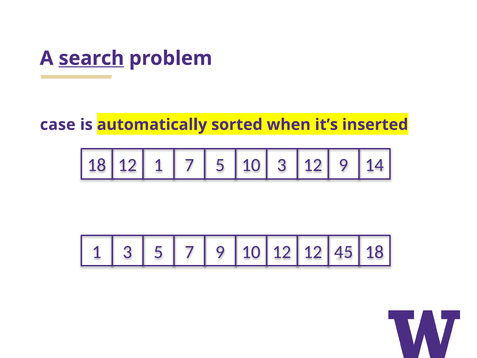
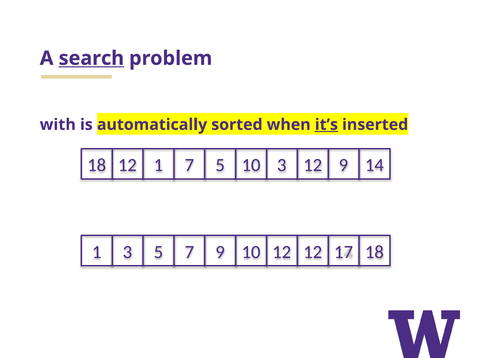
case: case -> with (58, 125)
it’s underline: none -> present (326, 125)
45: 45 -> 17 (344, 252)
